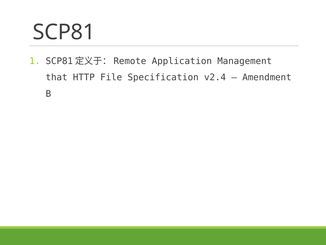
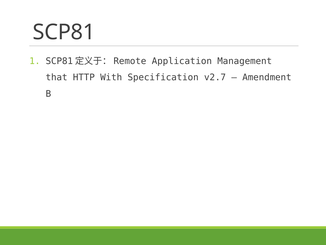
File: File -> With (111, 77)
v2.4: v2.4 -> v2.7 (215, 77)
